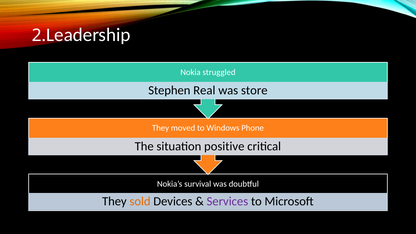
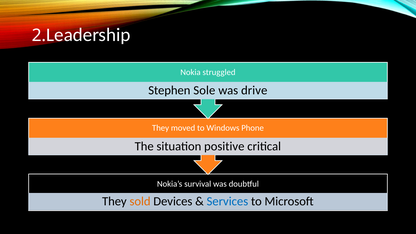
Real: Real -> Sole (204, 90)
store: store -> drive (254, 90)
Services colour: purple -> blue (227, 201)
